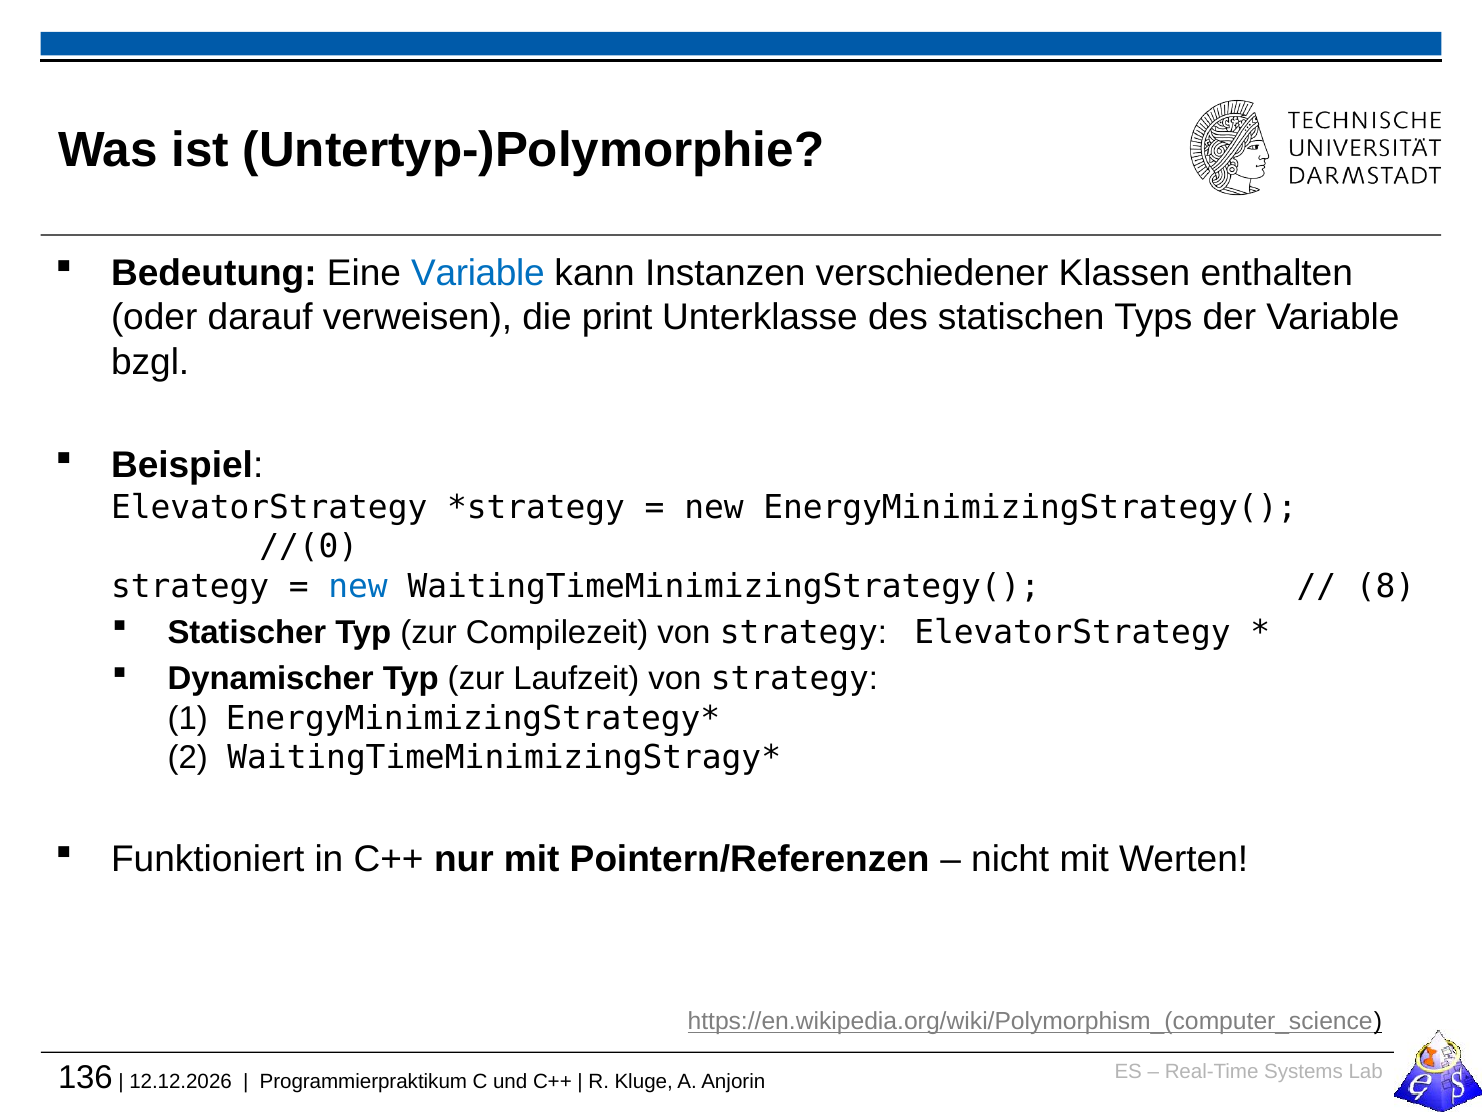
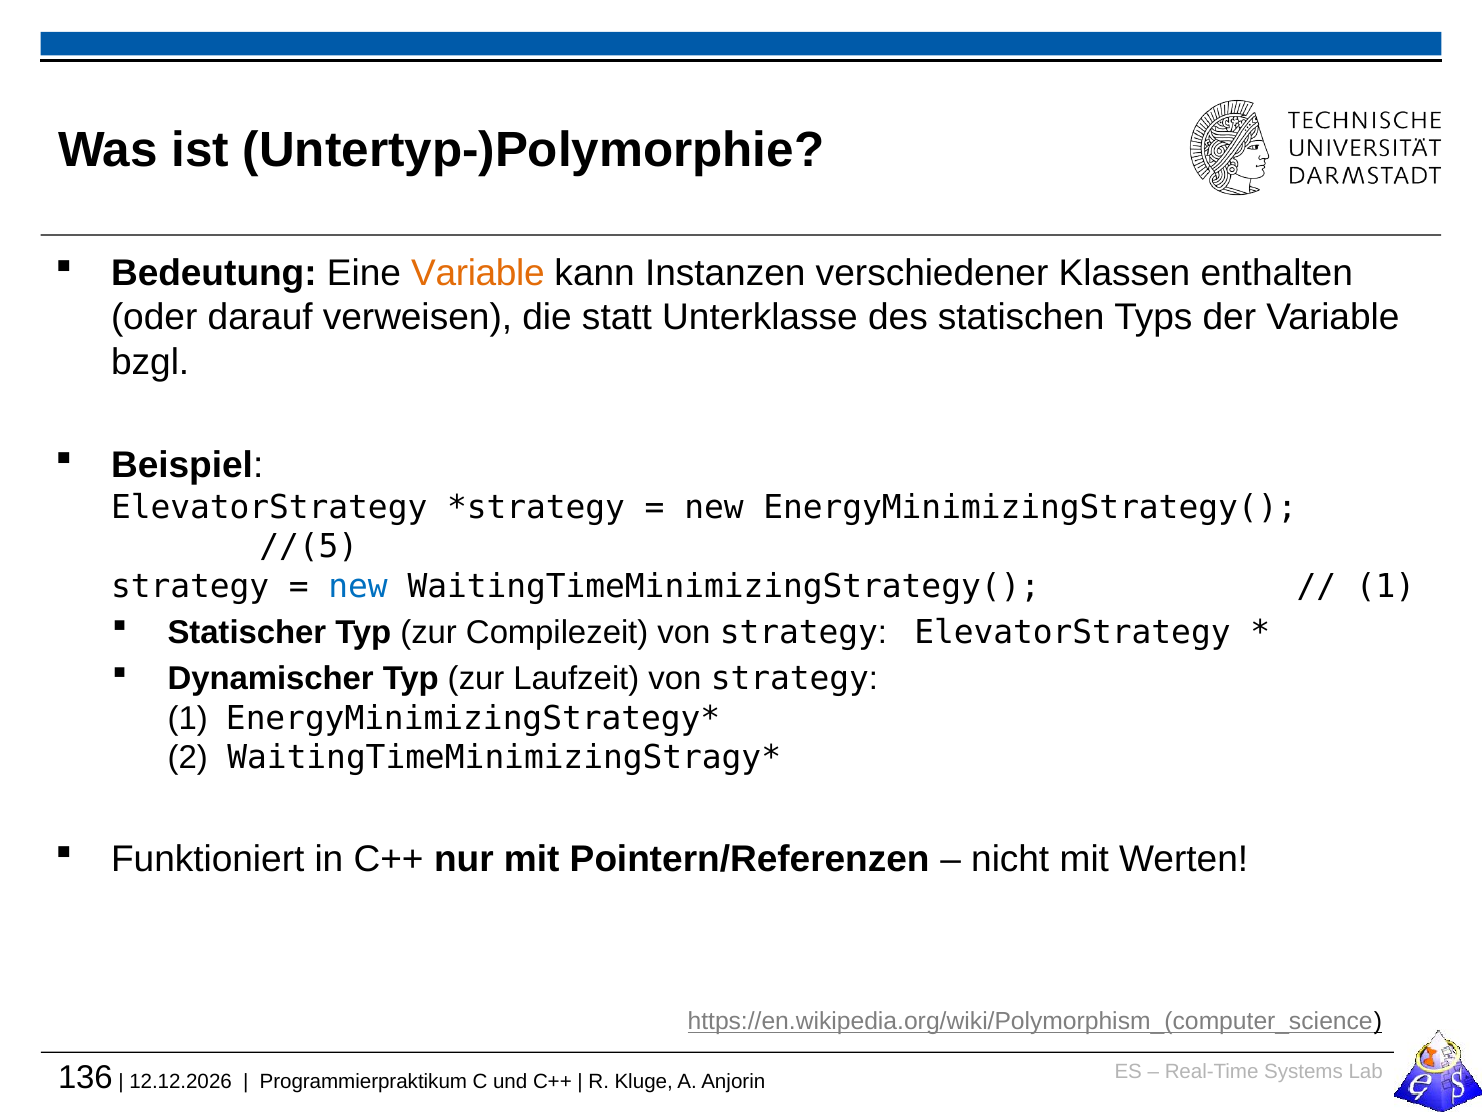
Variable colour: blue -> orange (478, 273)
print: print -> statt (617, 317)
//(0: //(0 -> //(5 (309, 547)
8: 8 -> 1 (1386, 586)
